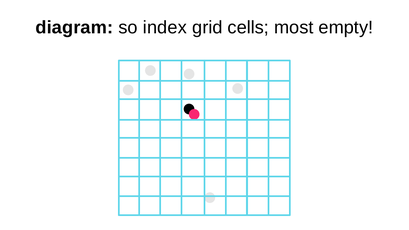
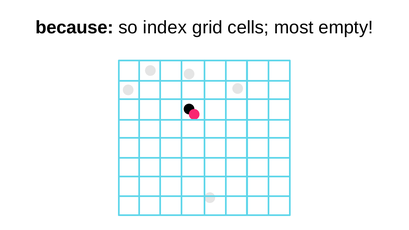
diagram: diagram -> because (75, 28)
